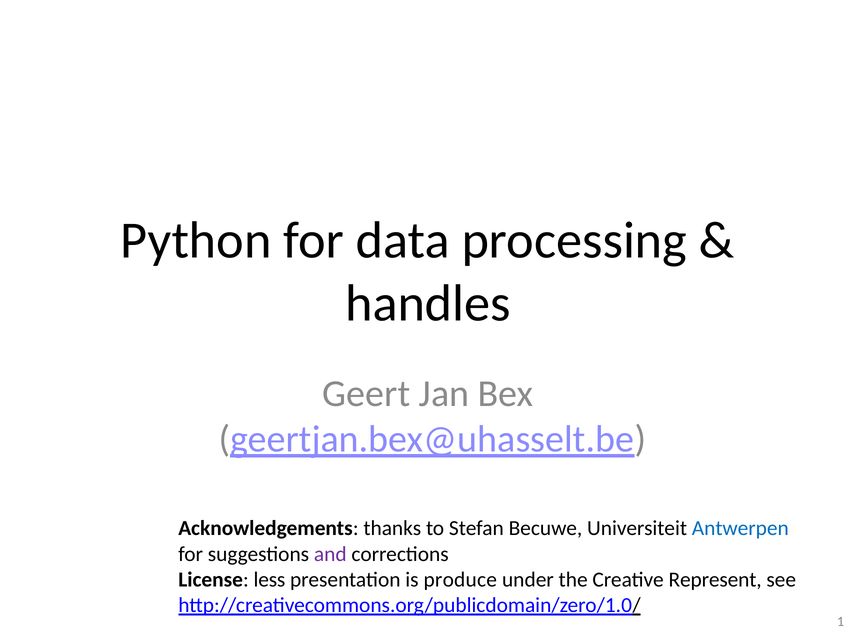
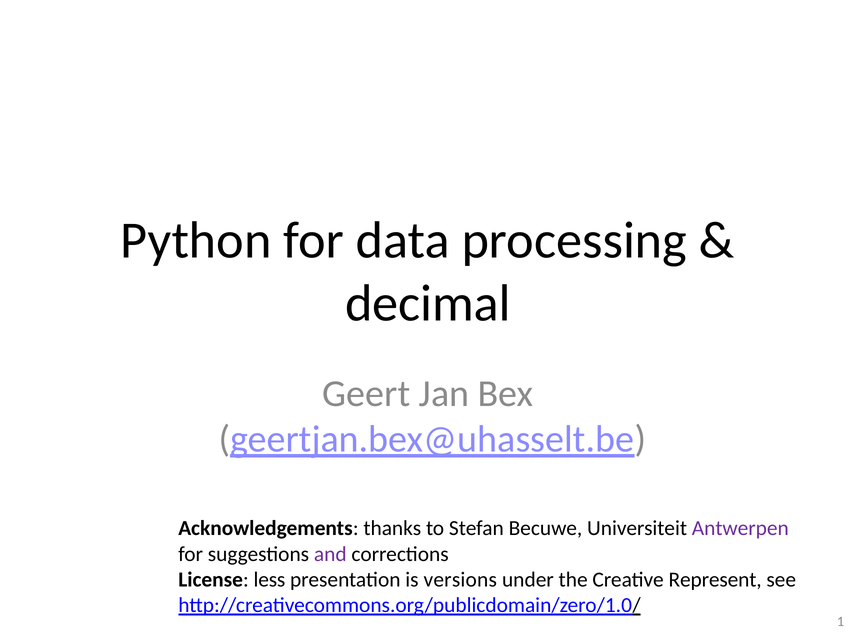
handles: handles -> decimal (428, 303)
Antwerpen colour: blue -> purple (740, 528)
produce: produce -> versions (460, 580)
